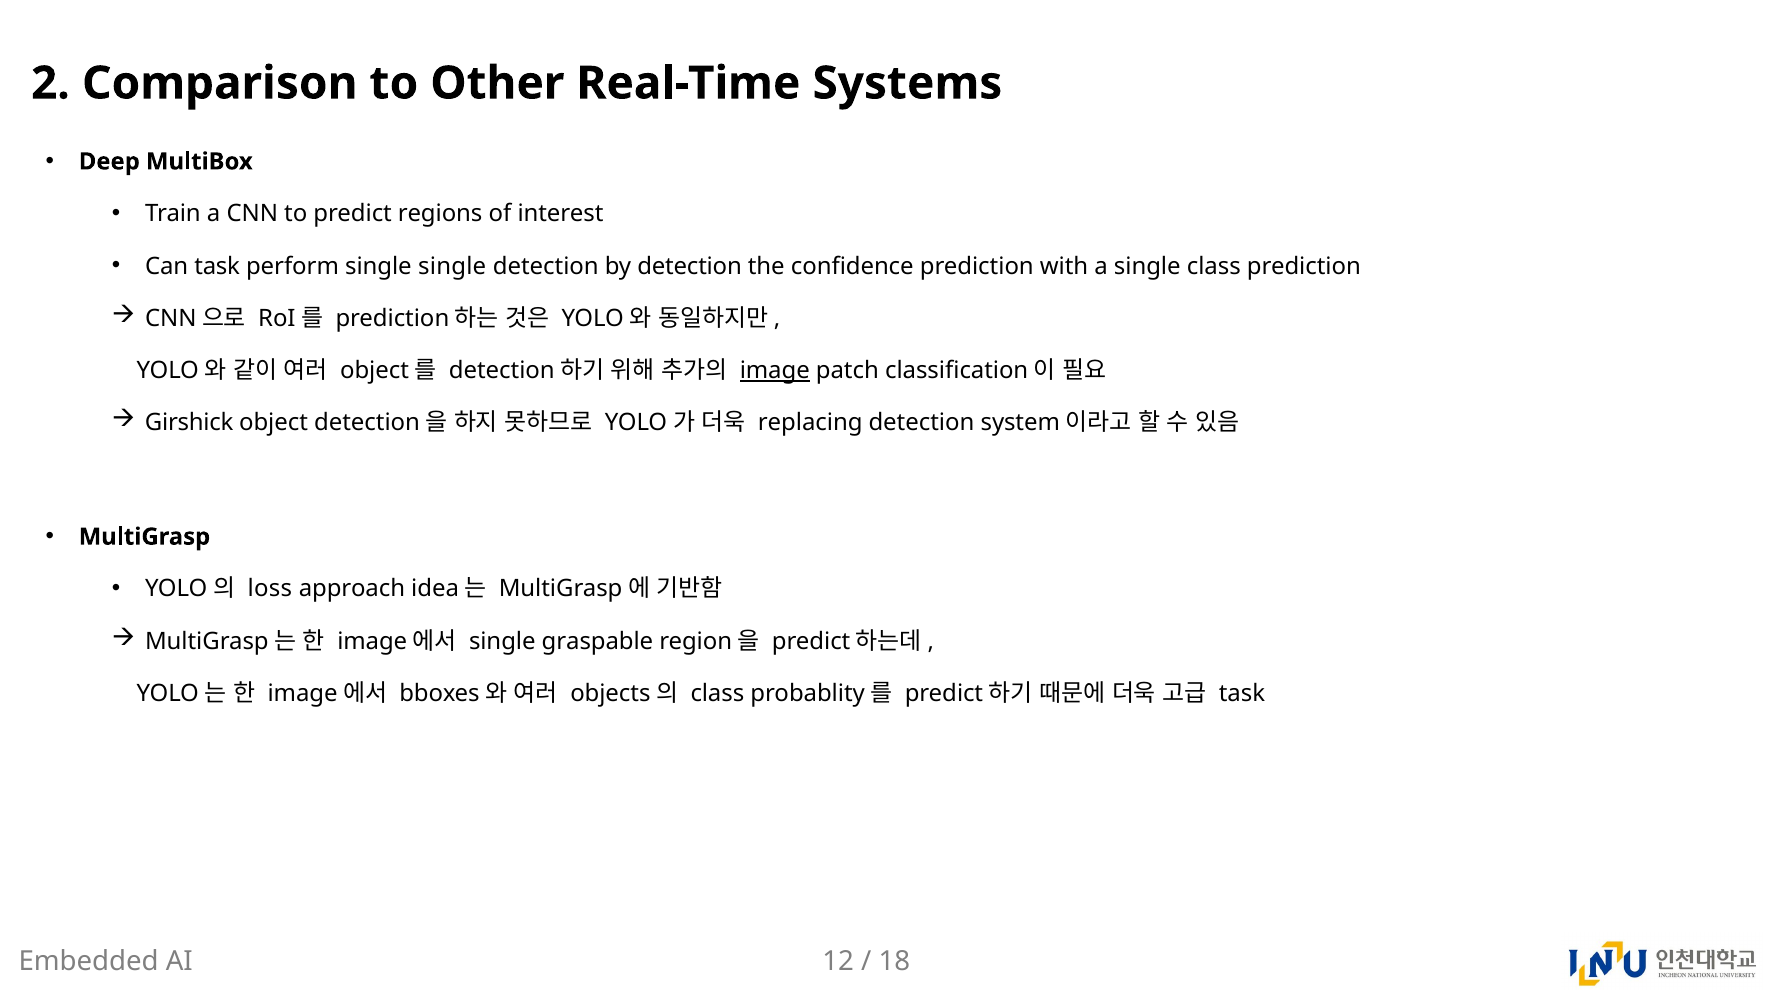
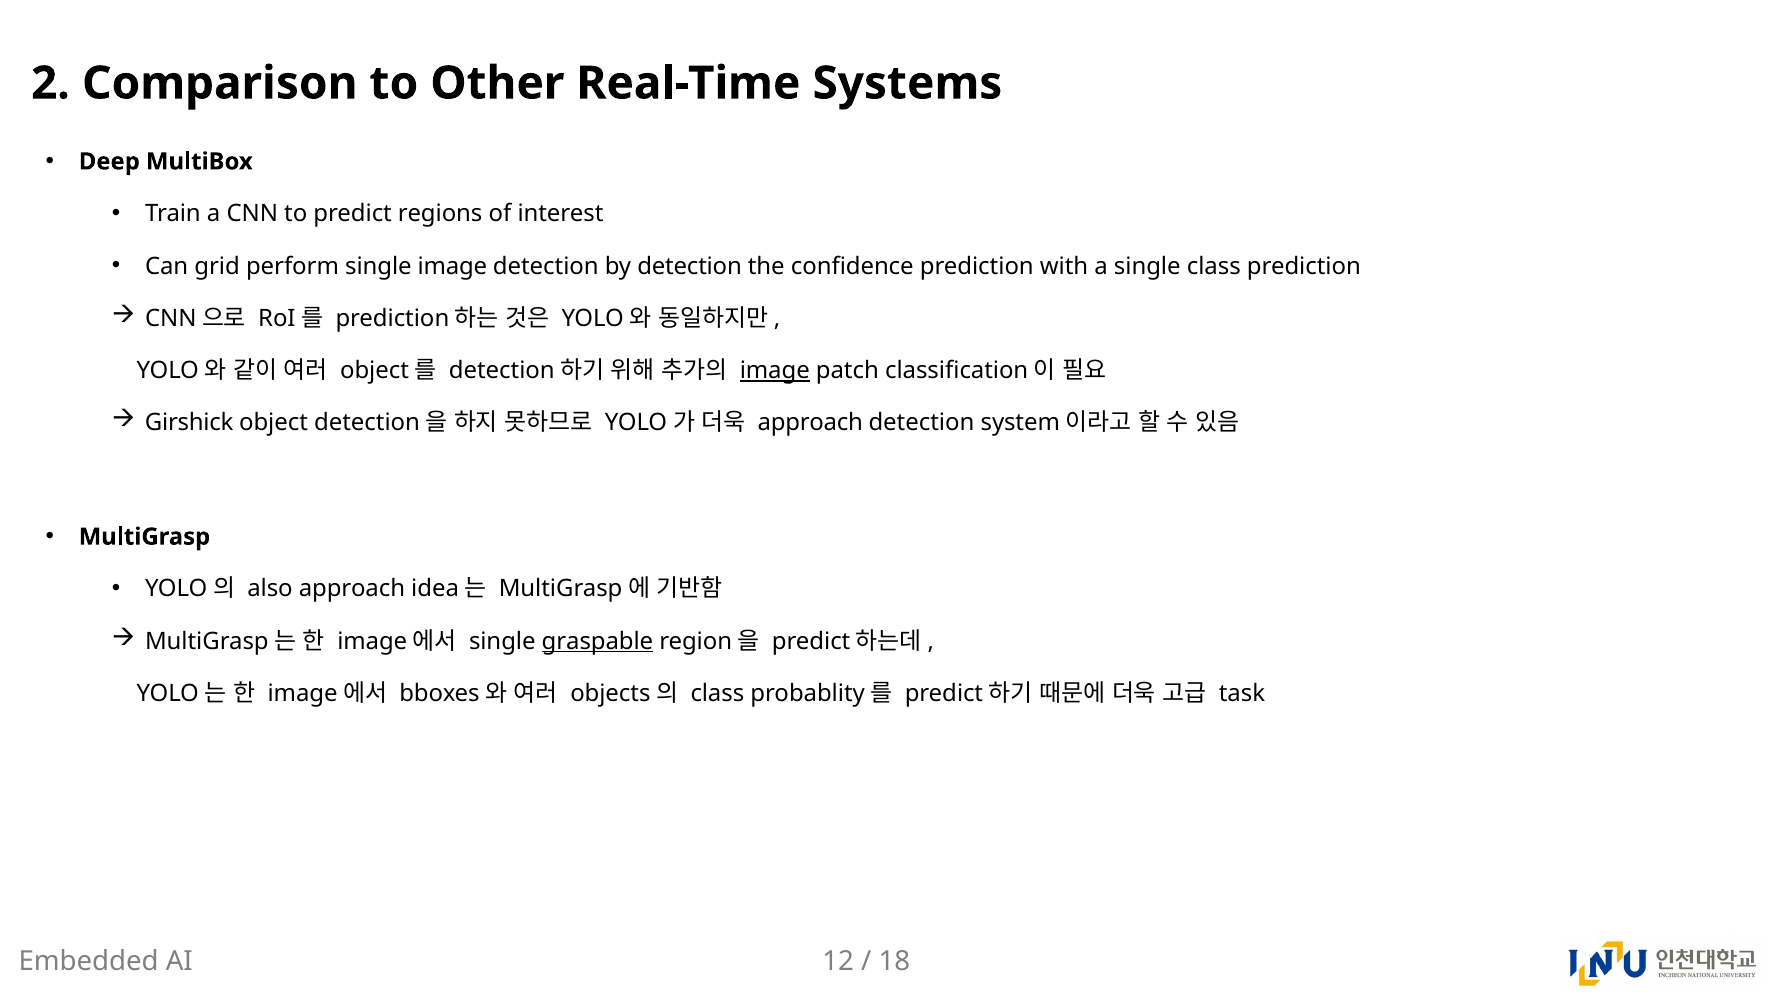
Can task: task -> grid (217, 266)
single single: single -> image (452, 266)
replacing: replacing -> approach (810, 423)
loss: loss -> also (270, 589)
graspable underline: none -> present (597, 642)
